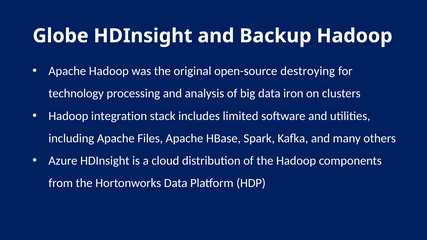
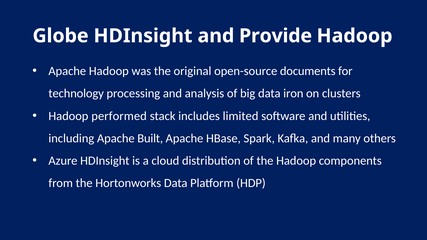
Backup: Backup -> Provide (276, 36)
destroying: destroying -> documents (308, 71)
integration: integration -> performed (119, 116)
Files: Files -> Built (150, 138)
